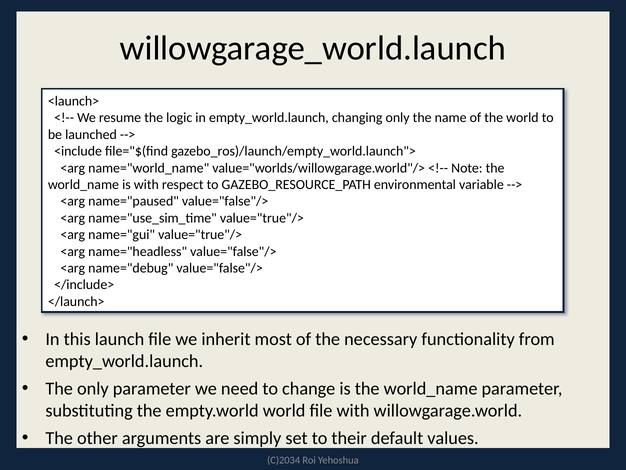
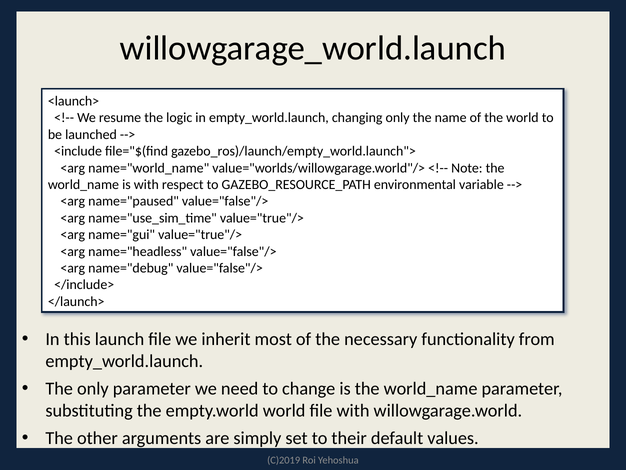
C)2034: C)2034 -> C)2019 (284, 460)
